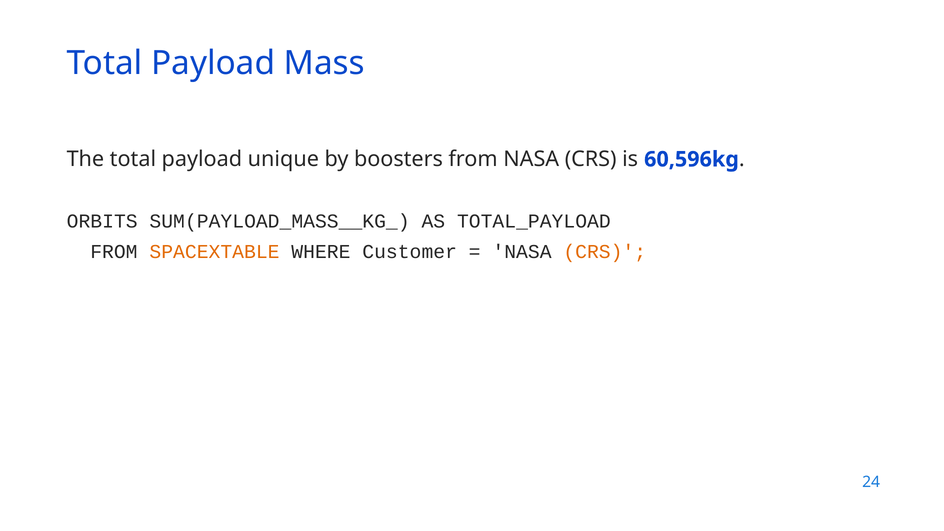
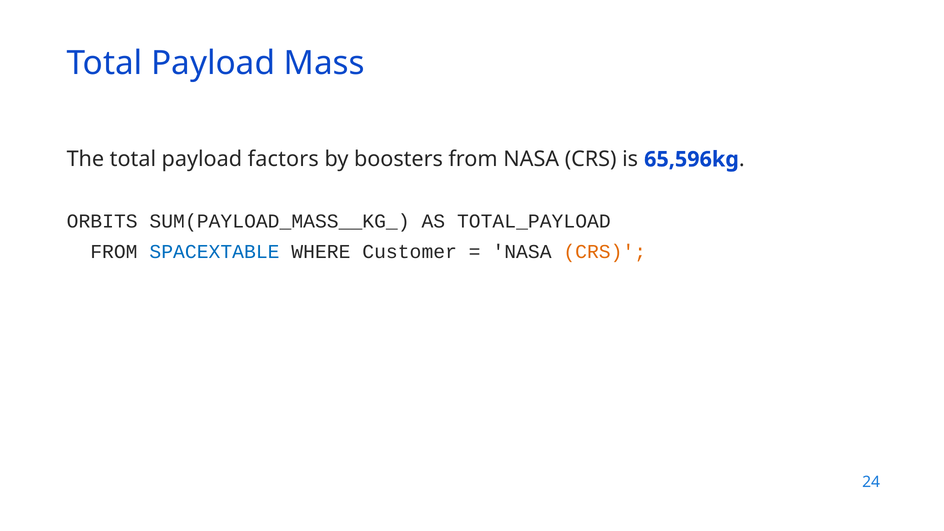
unique: unique -> factors (283, 159)
60,596kg: 60,596kg -> 65,596kg (692, 159)
SPACEXTABLE colour: orange -> blue (214, 252)
